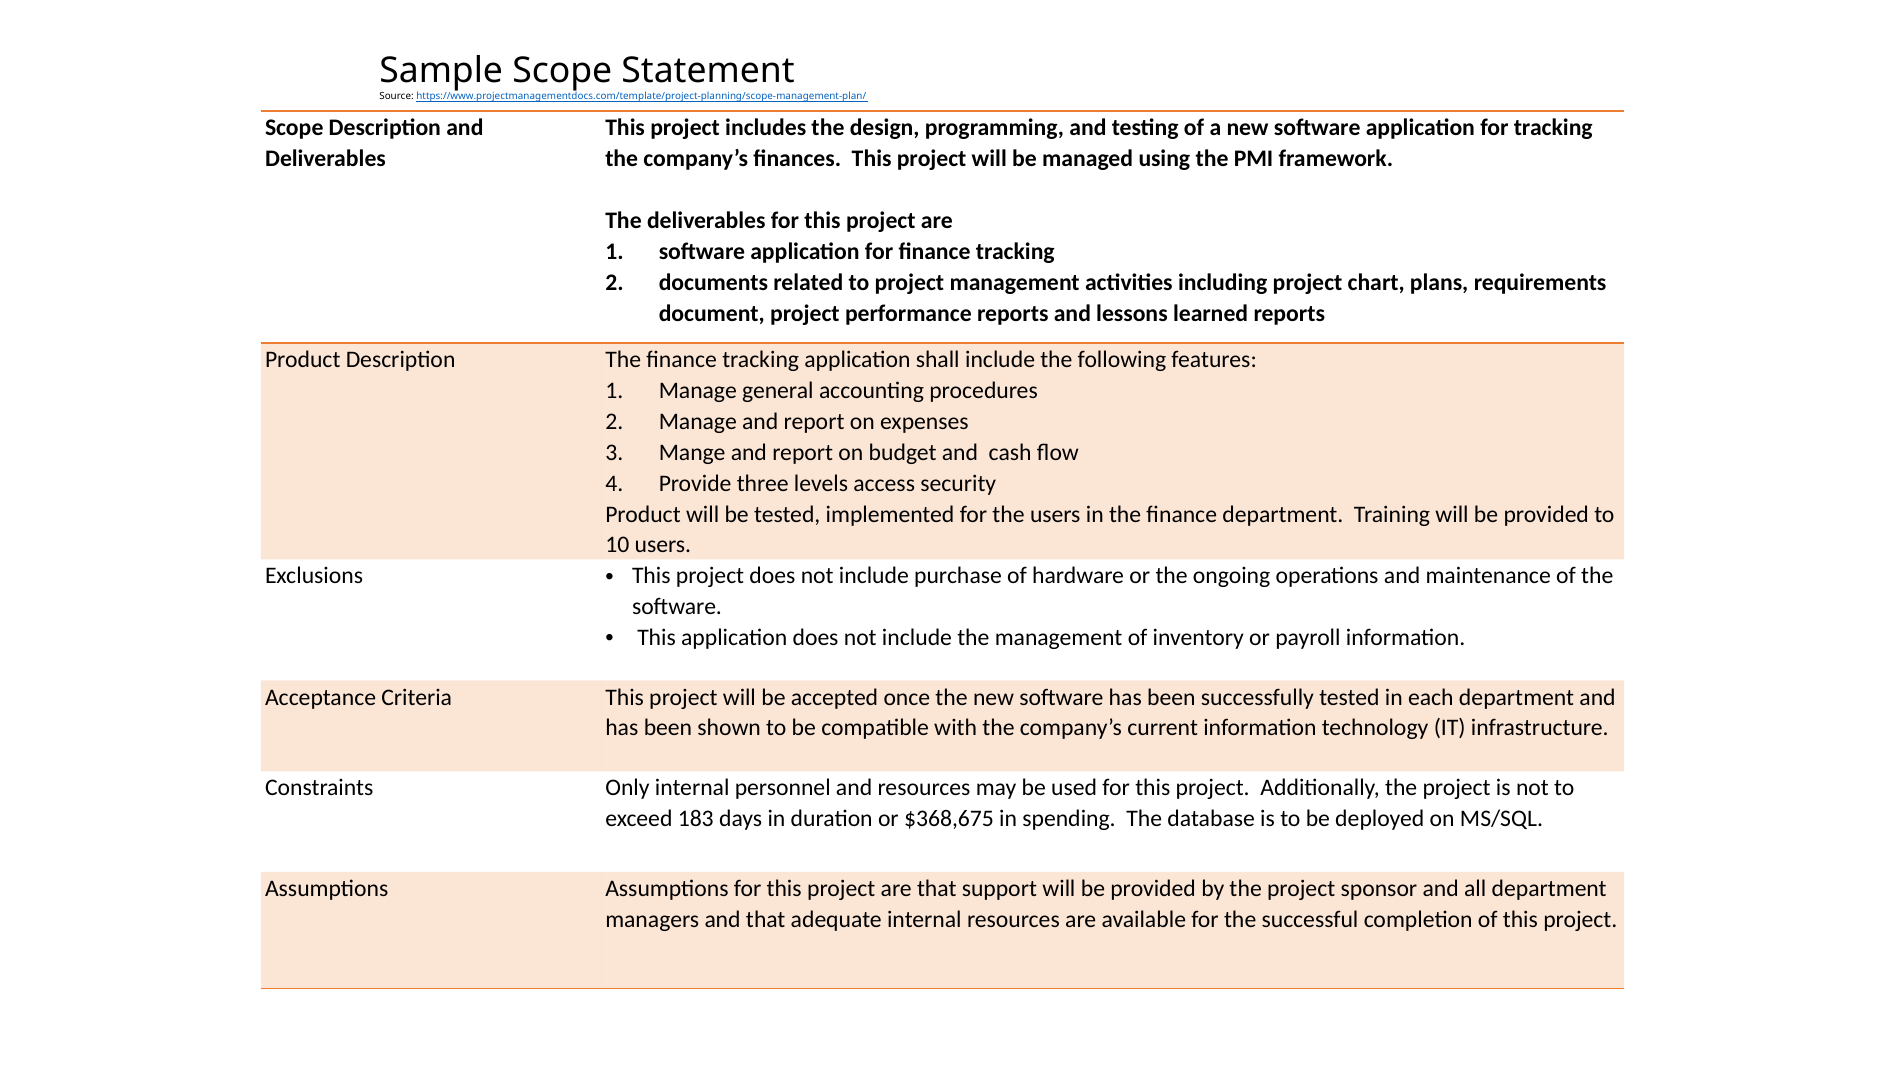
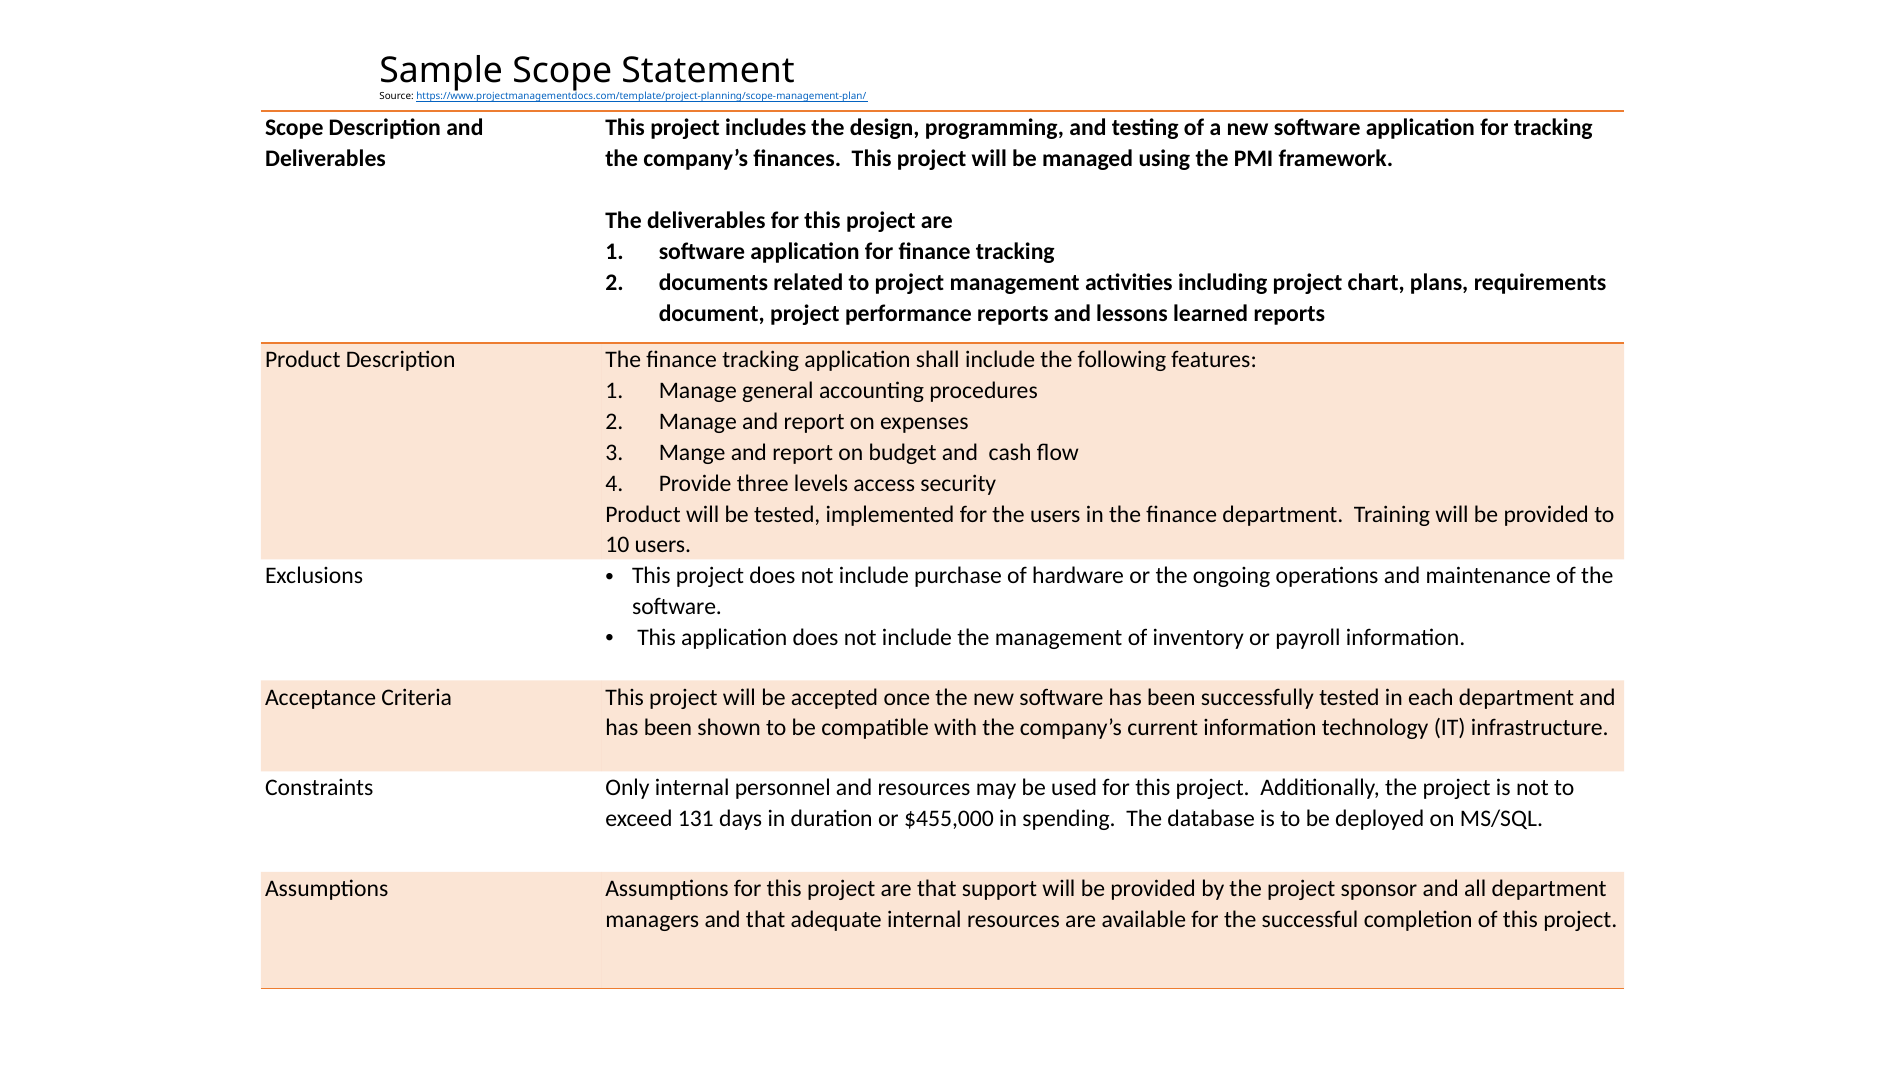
183: 183 -> 131 (696, 819)
$368,675: $368,675 -> $455,000 (949, 819)
